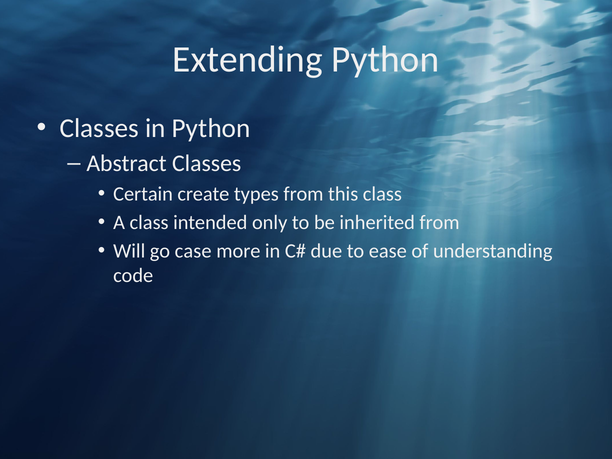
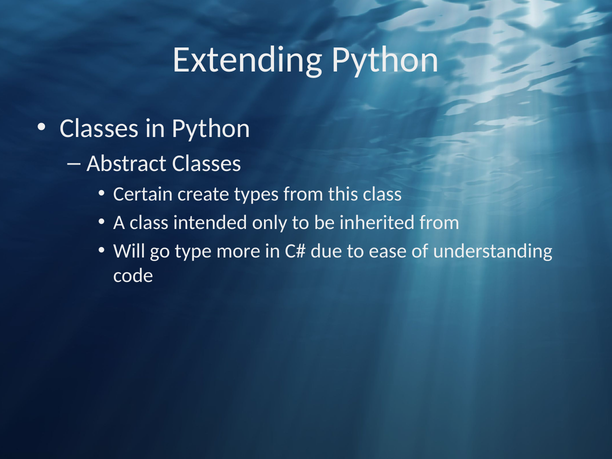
case: case -> type (193, 251)
